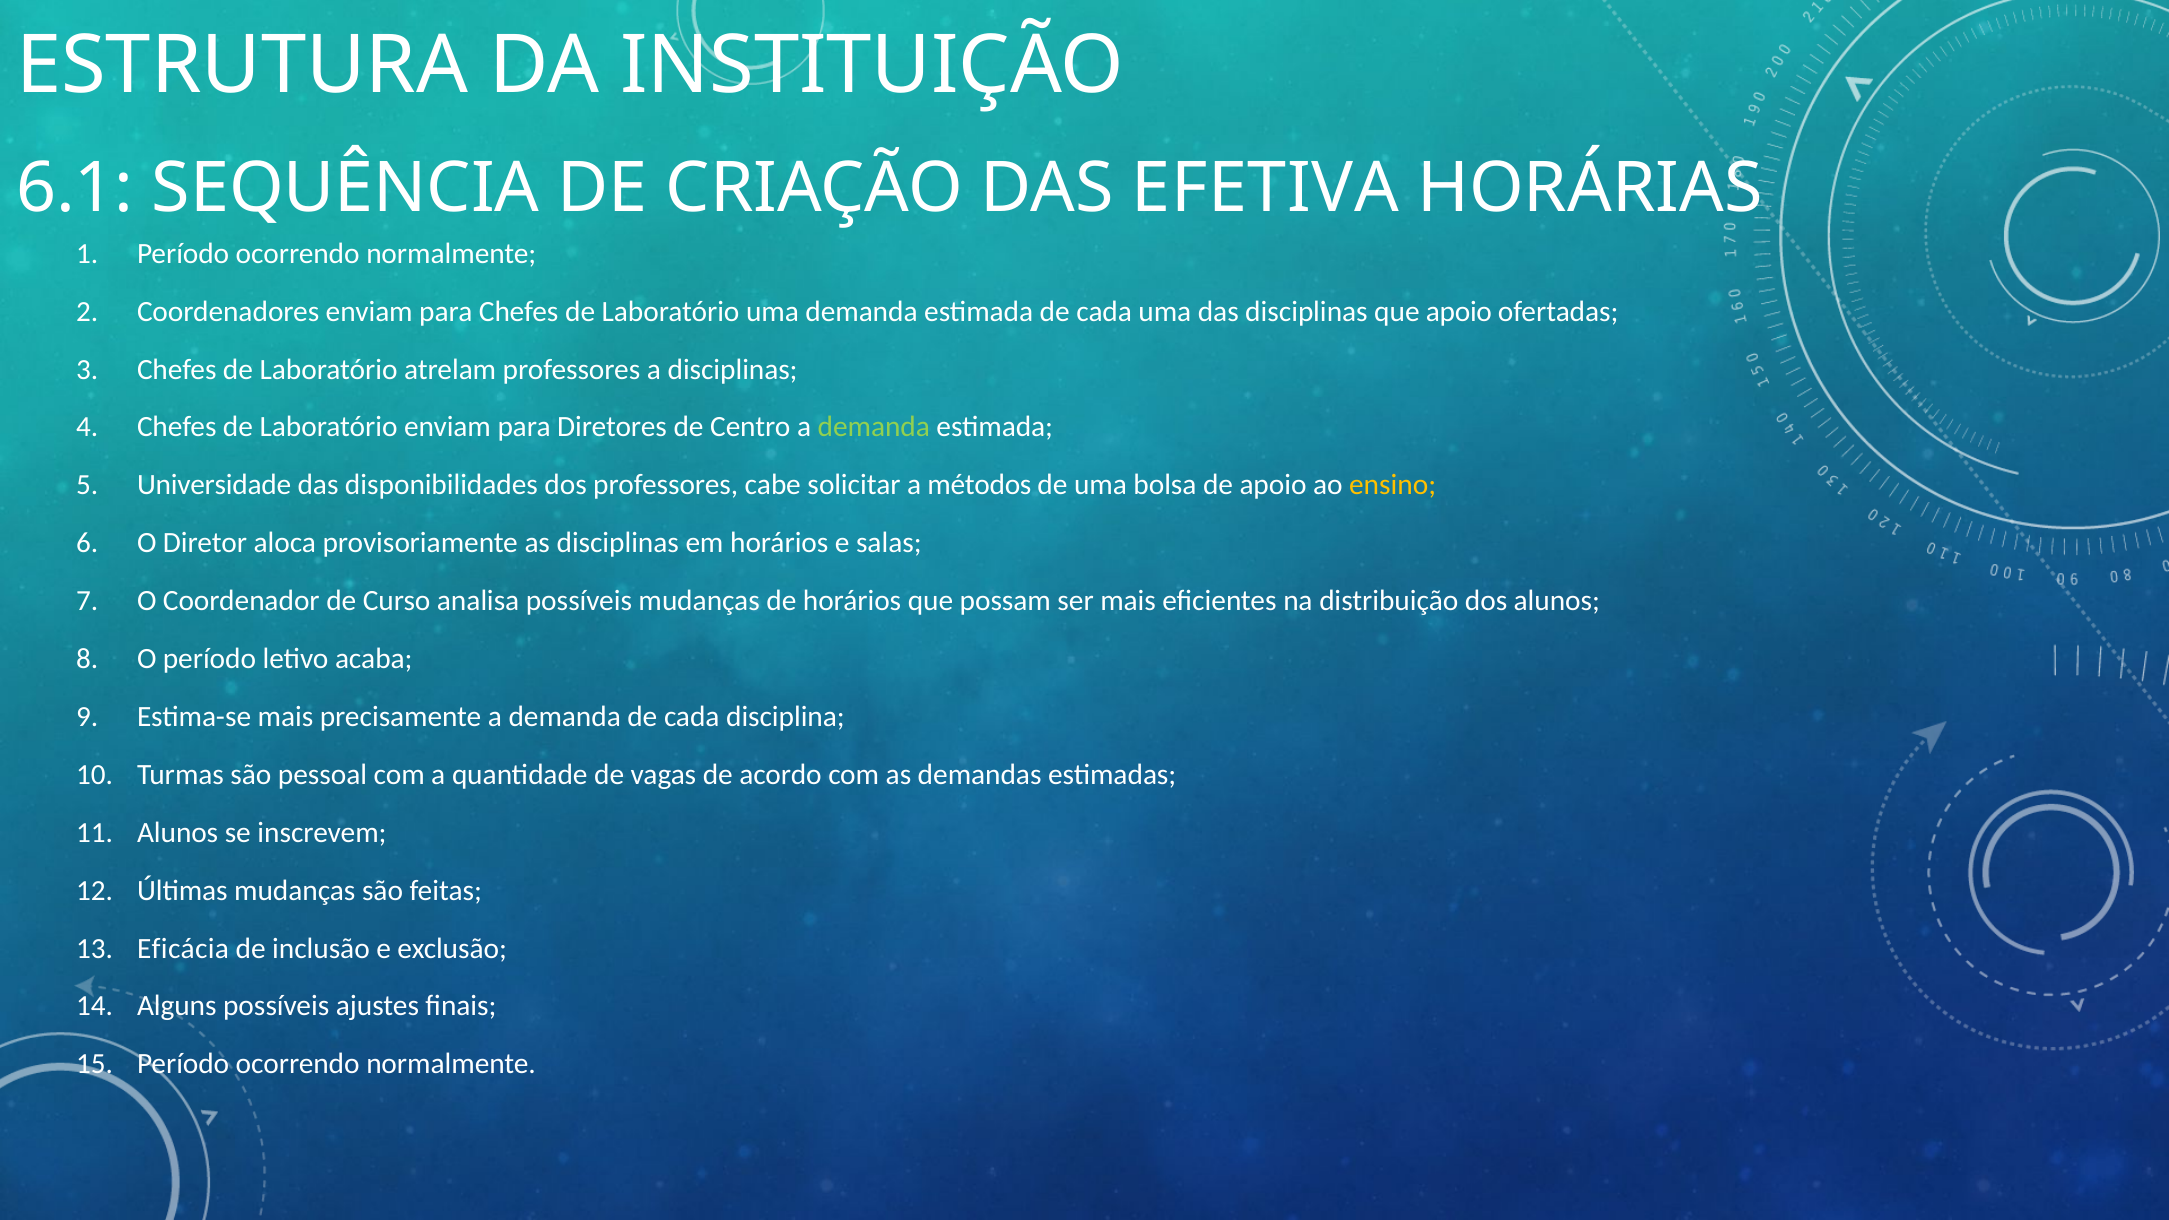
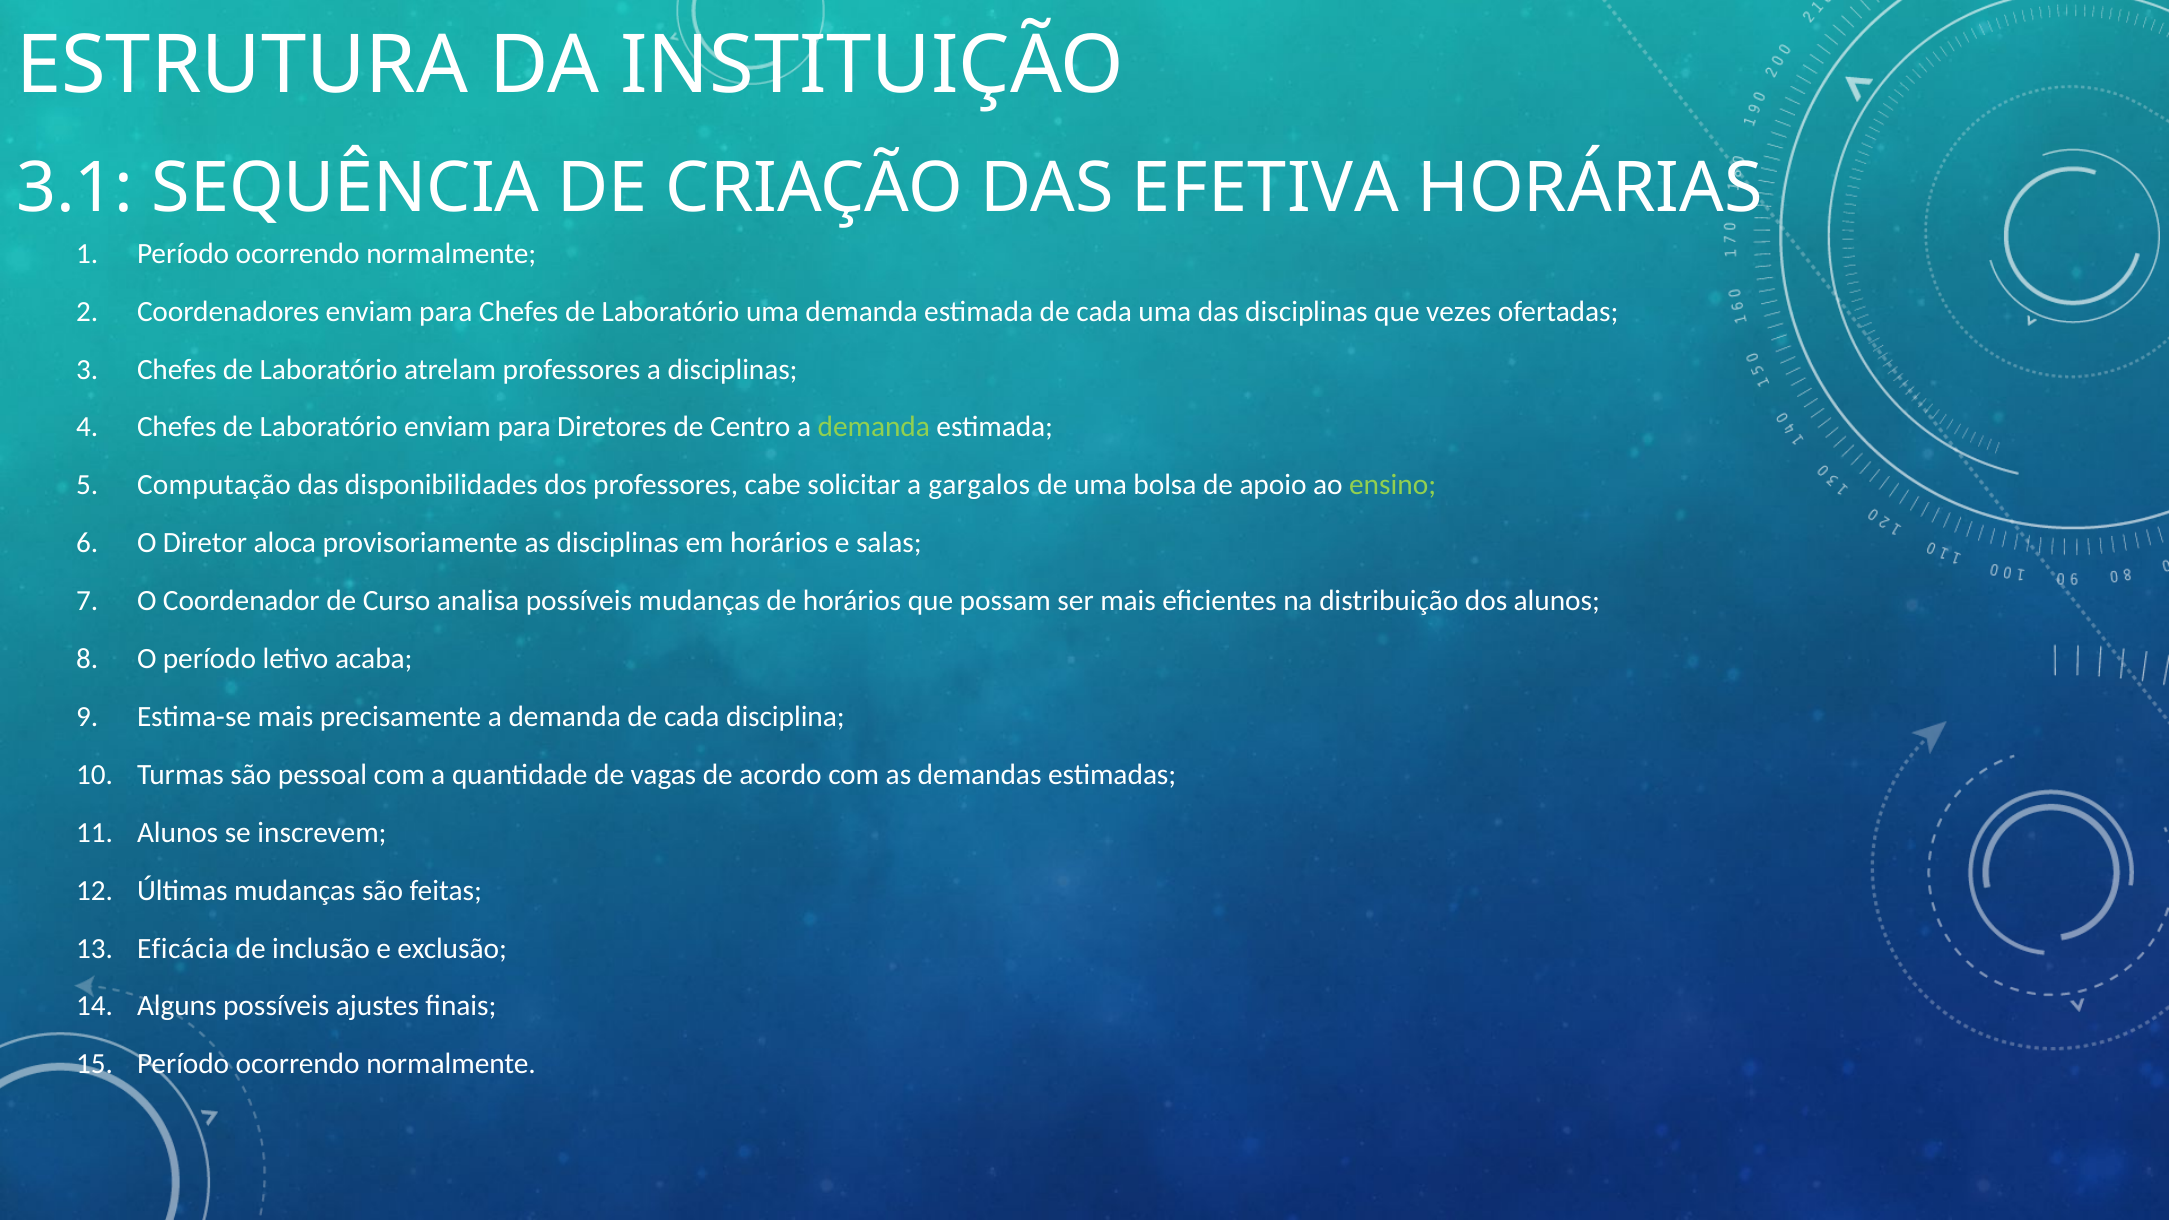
6.1: 6.1 -> 3.1 (75, 188)
que apoio: apoio -> vezes (1459, 311)
Universidade: Universidade -> Computação (214, 485)
métodos: métodos -> gargalos (979, 485)
ensino colour: yellow -> light green (1393, 485)
